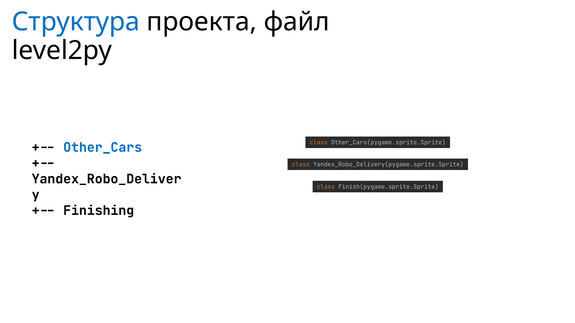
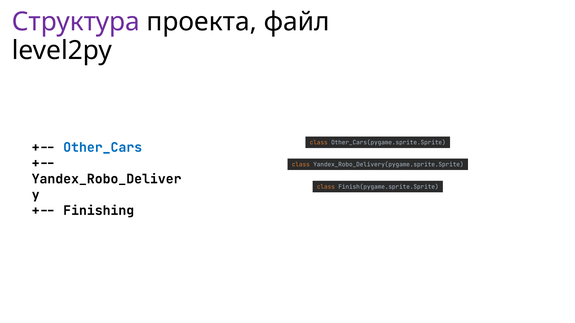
Структура colour: blue -> purple (76, 22)
